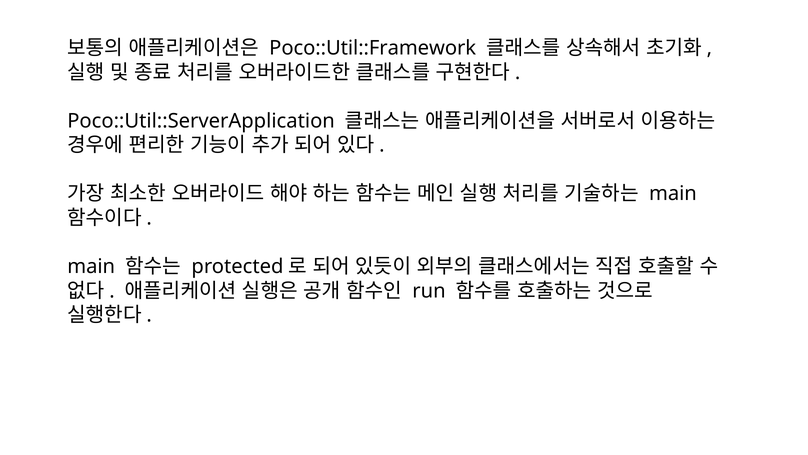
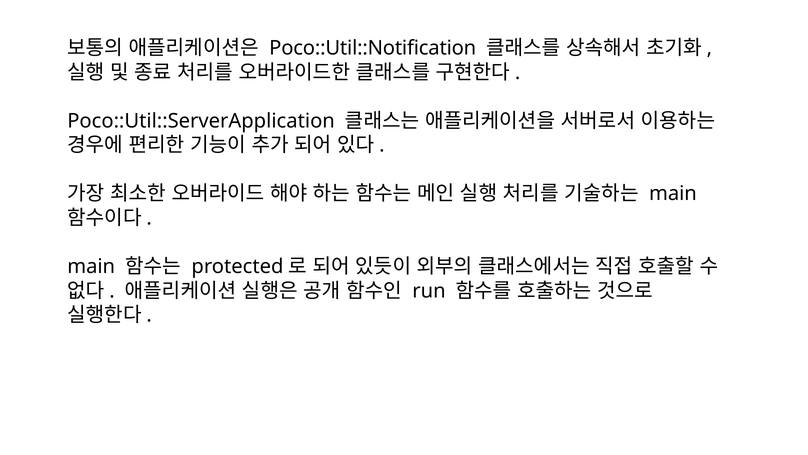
Poco::Util::Framework: Poco::Util::Framework -> Poco::Util::Notification (373, 48)
